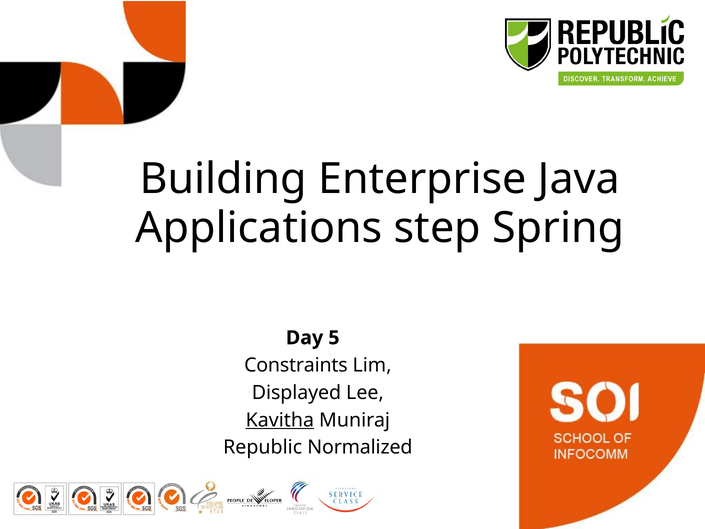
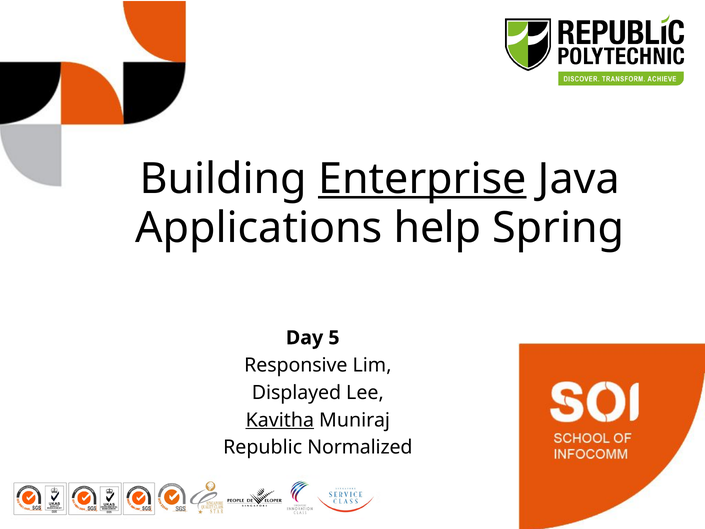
Enterprise underline: none -> present (422, 179)
step: step -> help (437, 228)
Constraints: Constraints -> Responsive (296, 365)
